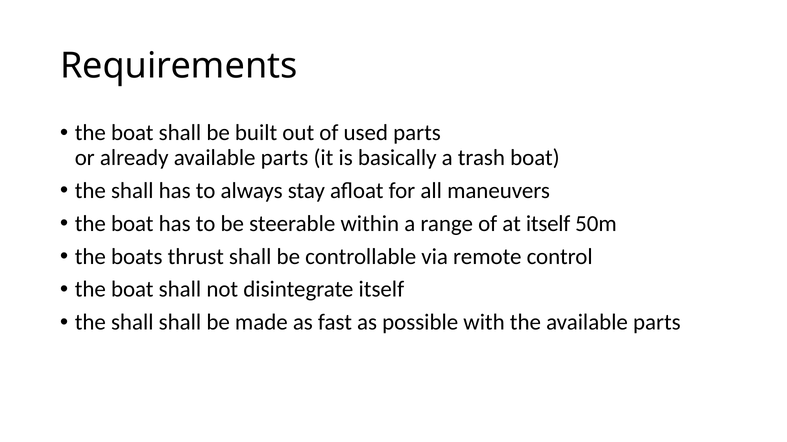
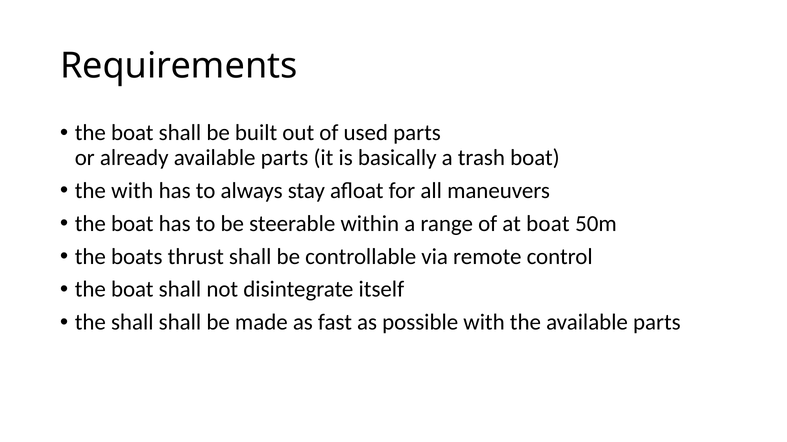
shall: shall -> with (132, 191)
at itself: itself -> boat (548, 224)
